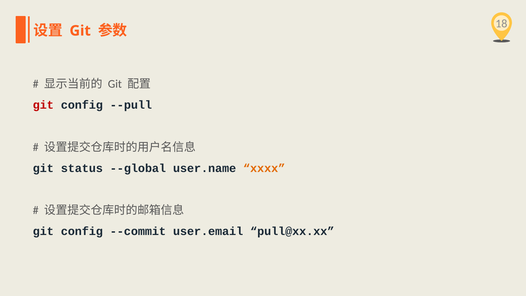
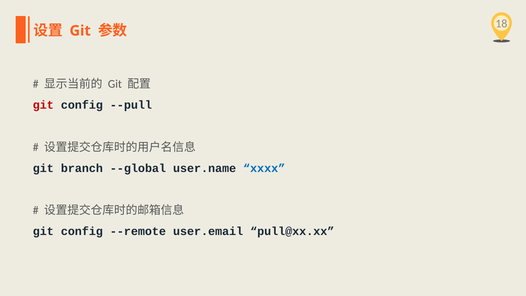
status: status -> branch (82, 168)
xxxx colour: orange -> blue (264, 168)
--commit: --commit -> --remote (138, 231)
